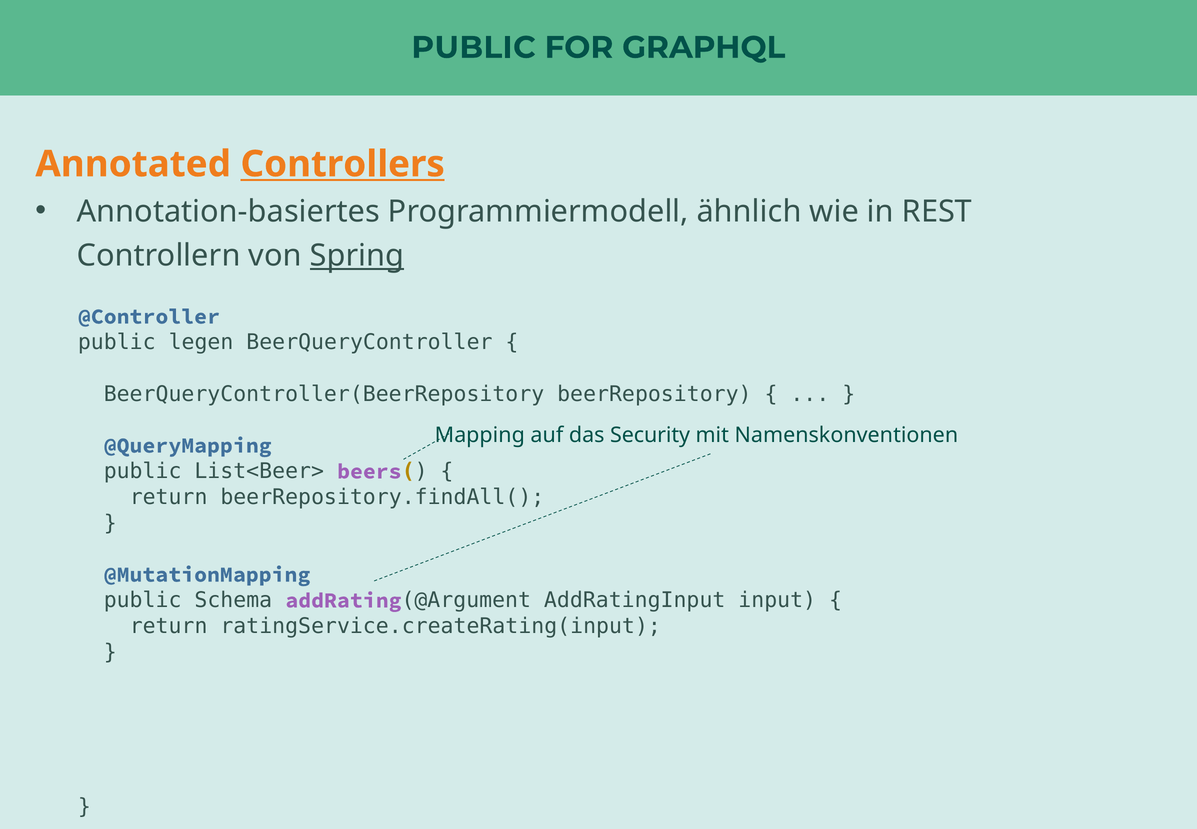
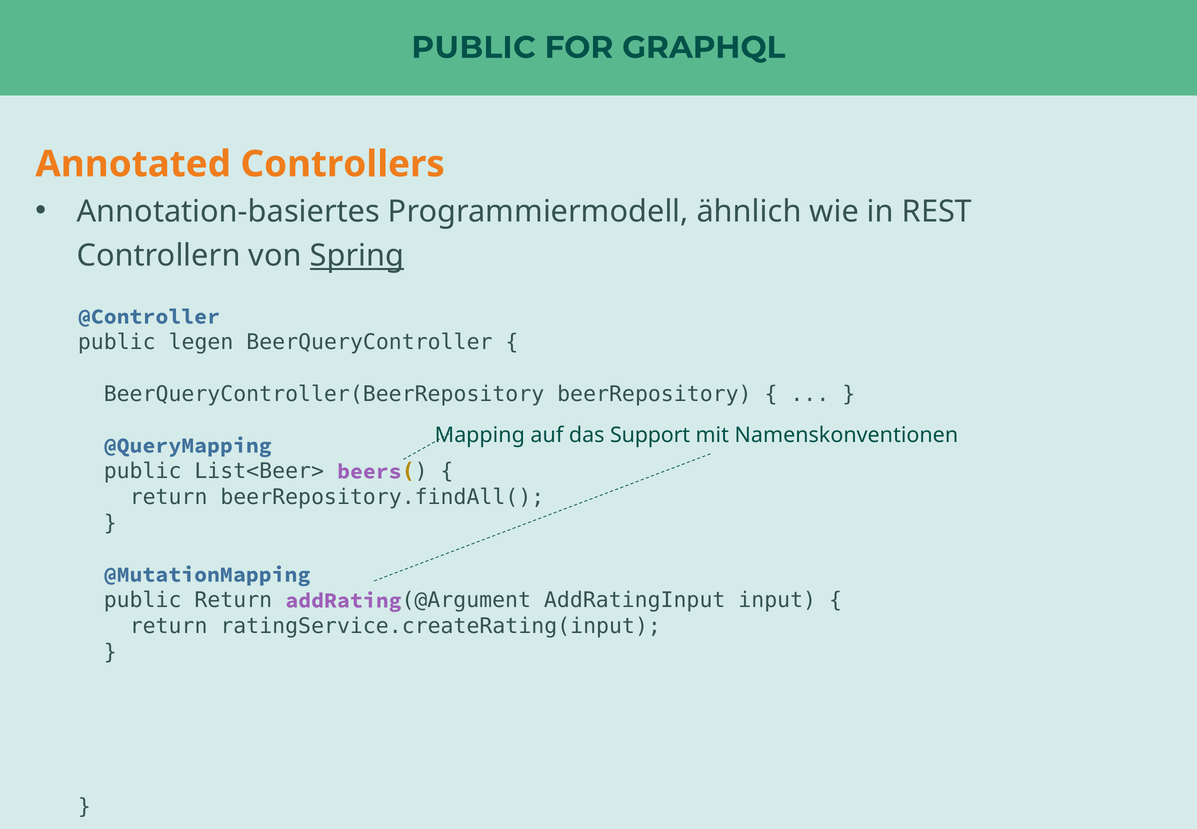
Controllers underline: present -> none (343, 164)
Security: Security -> Support (650, 435)
public Schema: Schema -> Return (233, 600)
